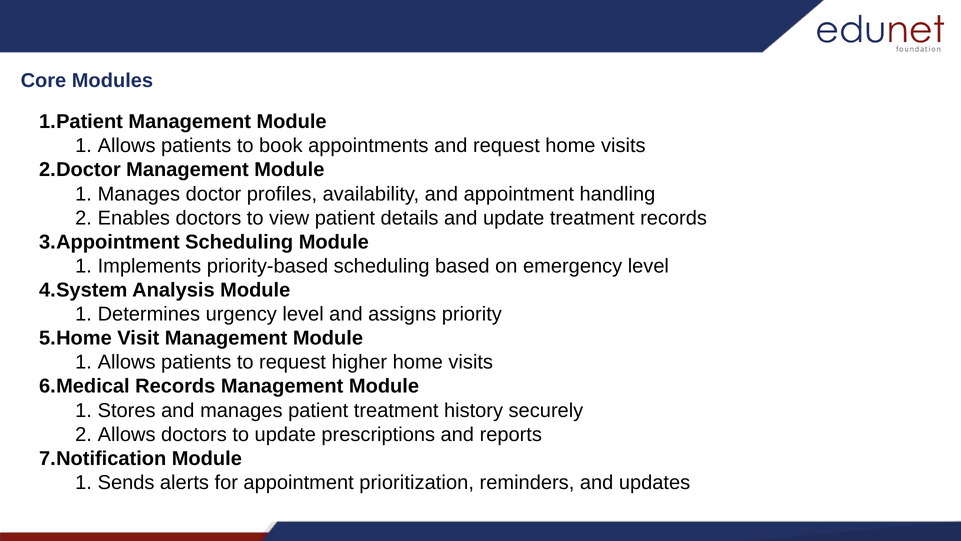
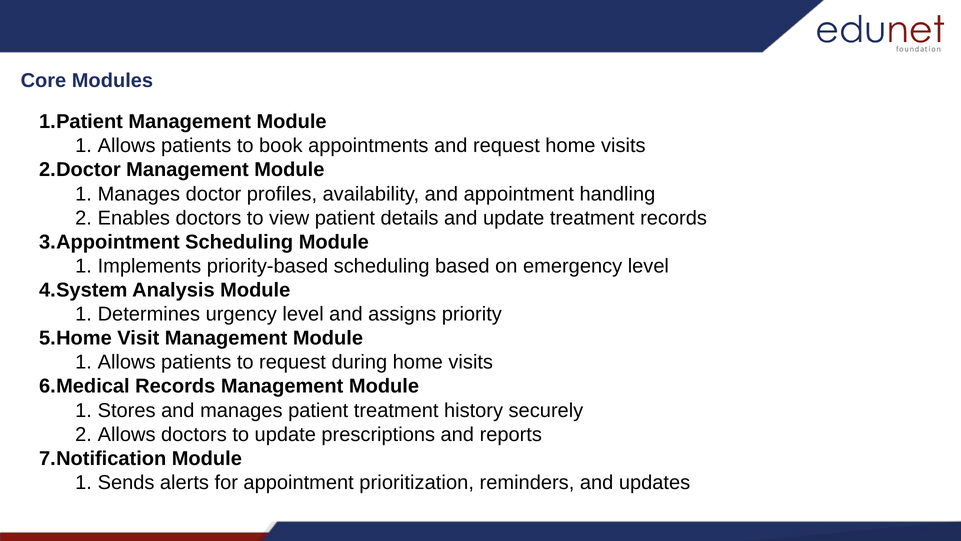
higher: higher -> during (359, 362)
